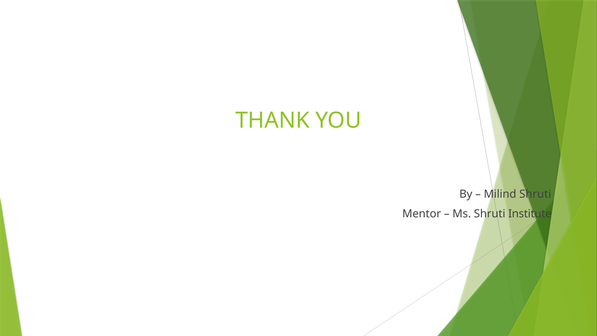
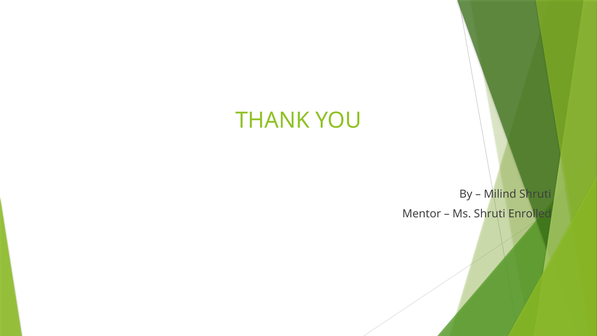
Institute: Institute -> Enrolled (530, 214)
